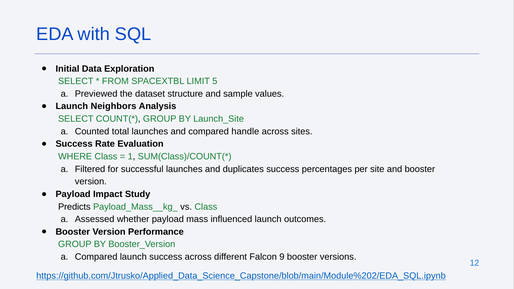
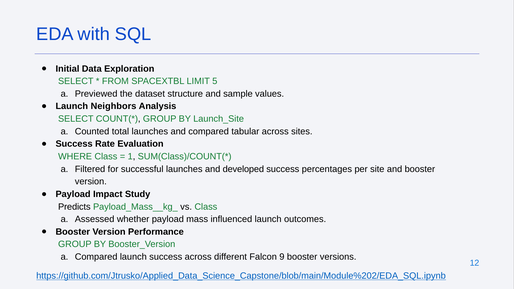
handle: handle -> tabular (245, 131)
duplicates: duplicates -> developed (243, 169)
